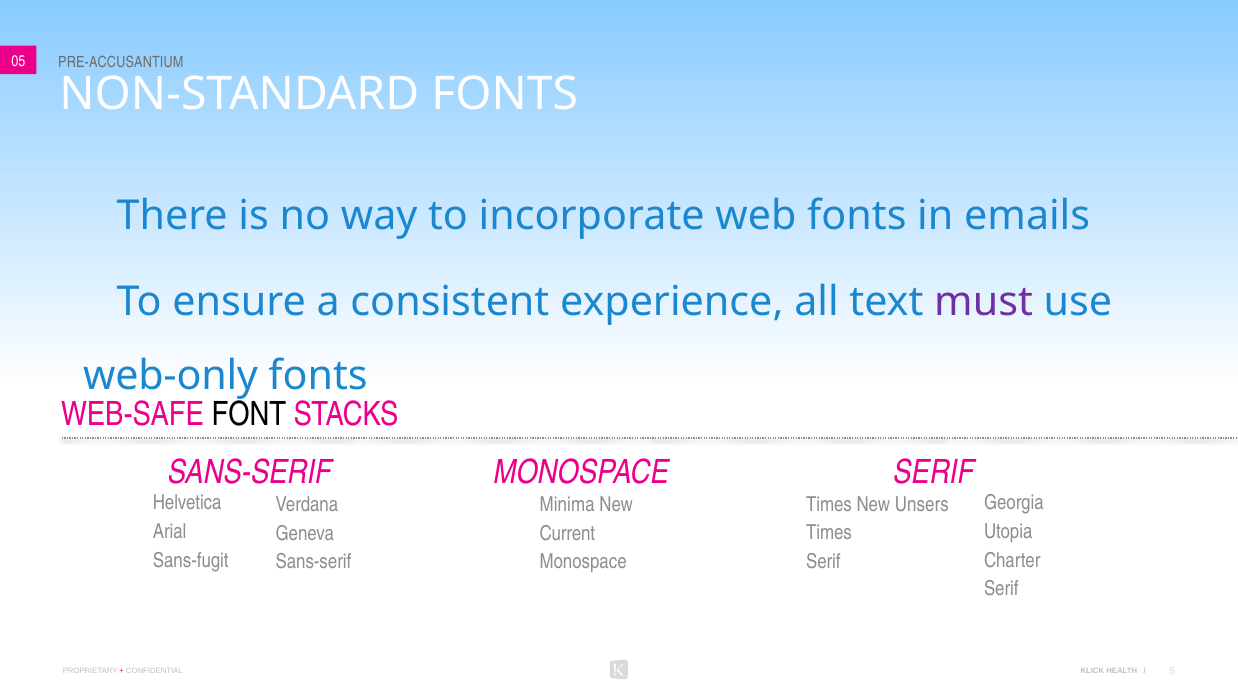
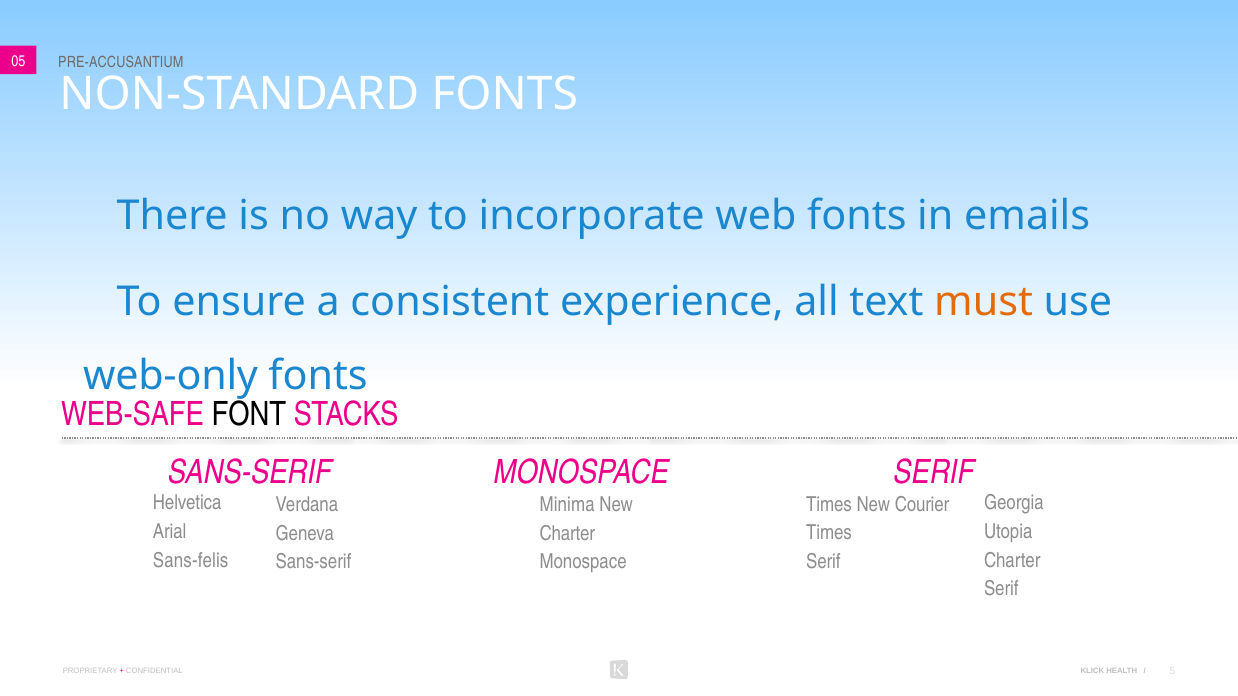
must colour: purple -> orange (984, 301)
Unsers: Unsers -> Courier (922, 504)
Current: Current -> Charter (567, 533)
Sans-fugit: Sans-fugit -> Sans-felis (191, 560)
